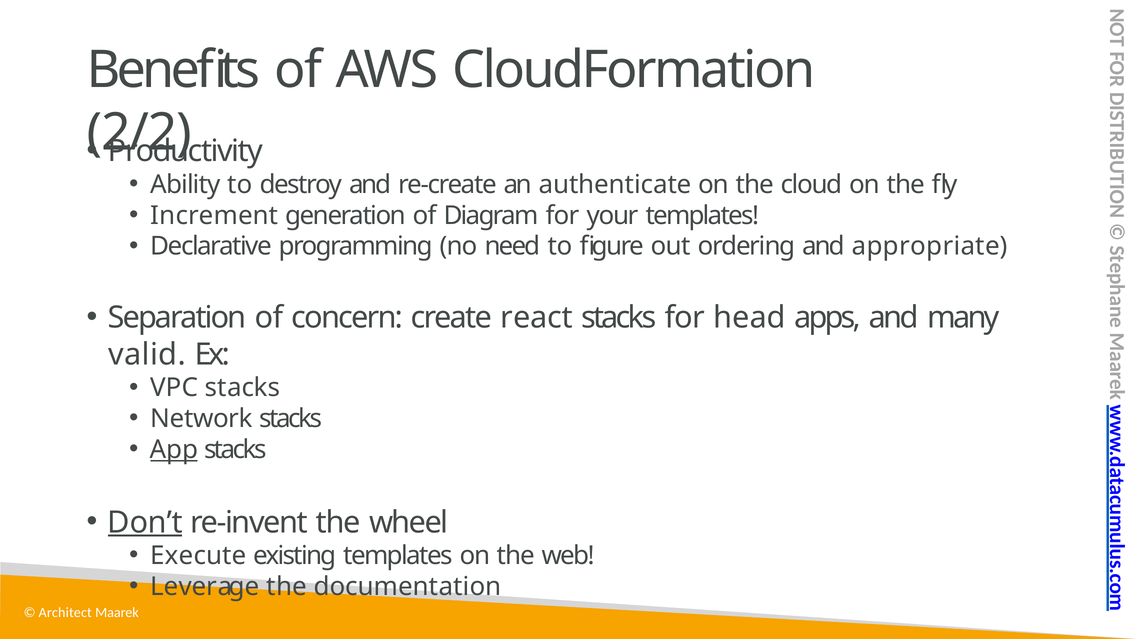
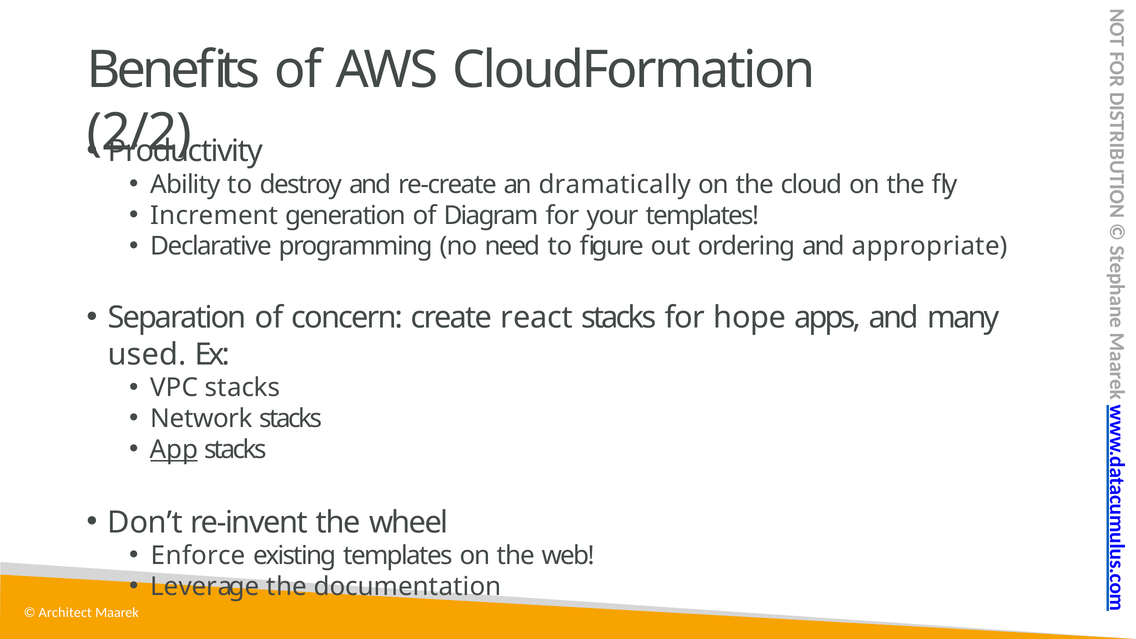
authenticate: authenticate -> dramatically (615, 185)
head: head -> hope (750, 318)
valid: valid -> used (147, 354)
Don’t underline: present -> none (145, 522)
Execute: Execute -> Enforce (198, 556)
